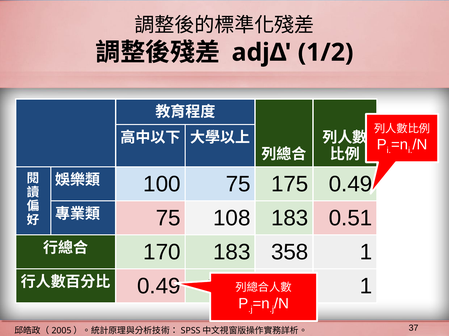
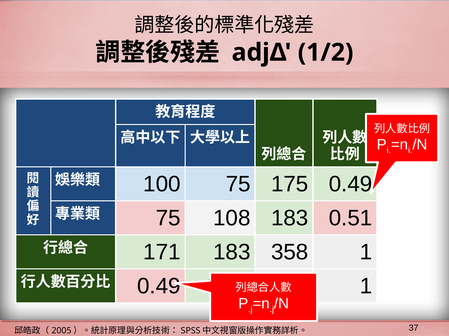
170: 170 -> 171 (162, 253)
